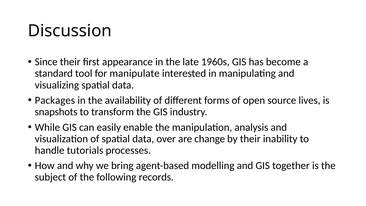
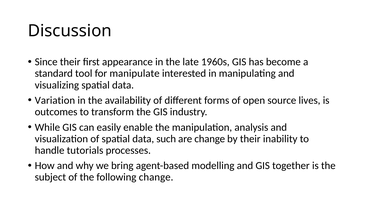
Packages: Packages -> Variation (55, 100)
snapshots: snapshots -> outcomes (56, 112)
over: over -> such (166, 139)
following records: records -> change (156, 177)
